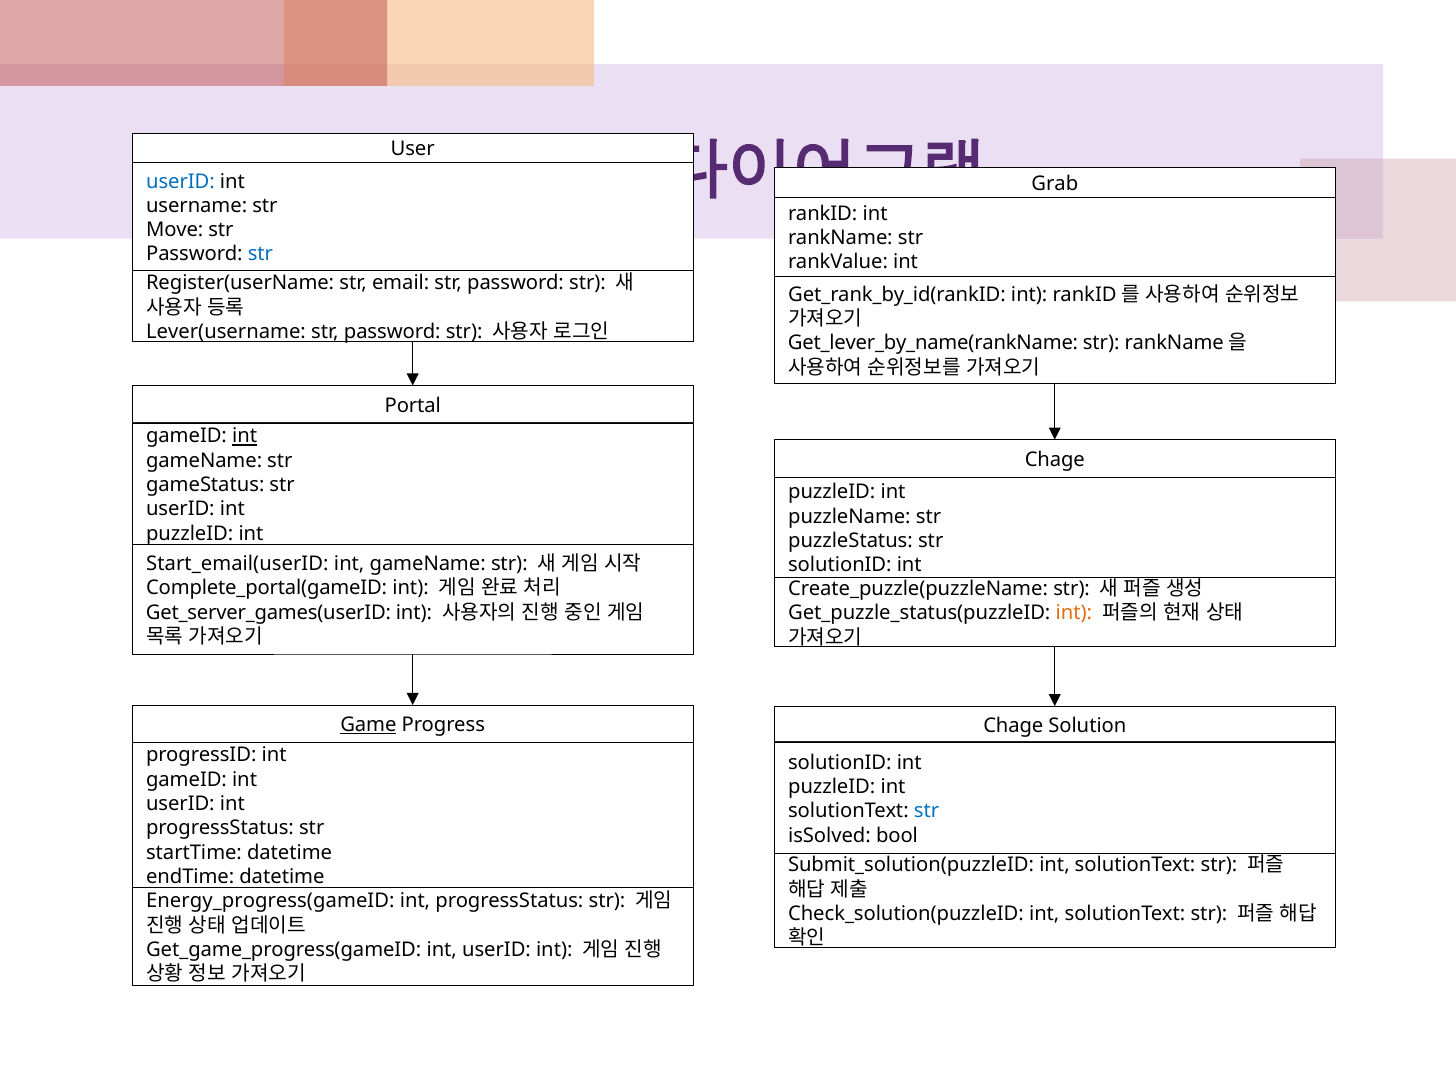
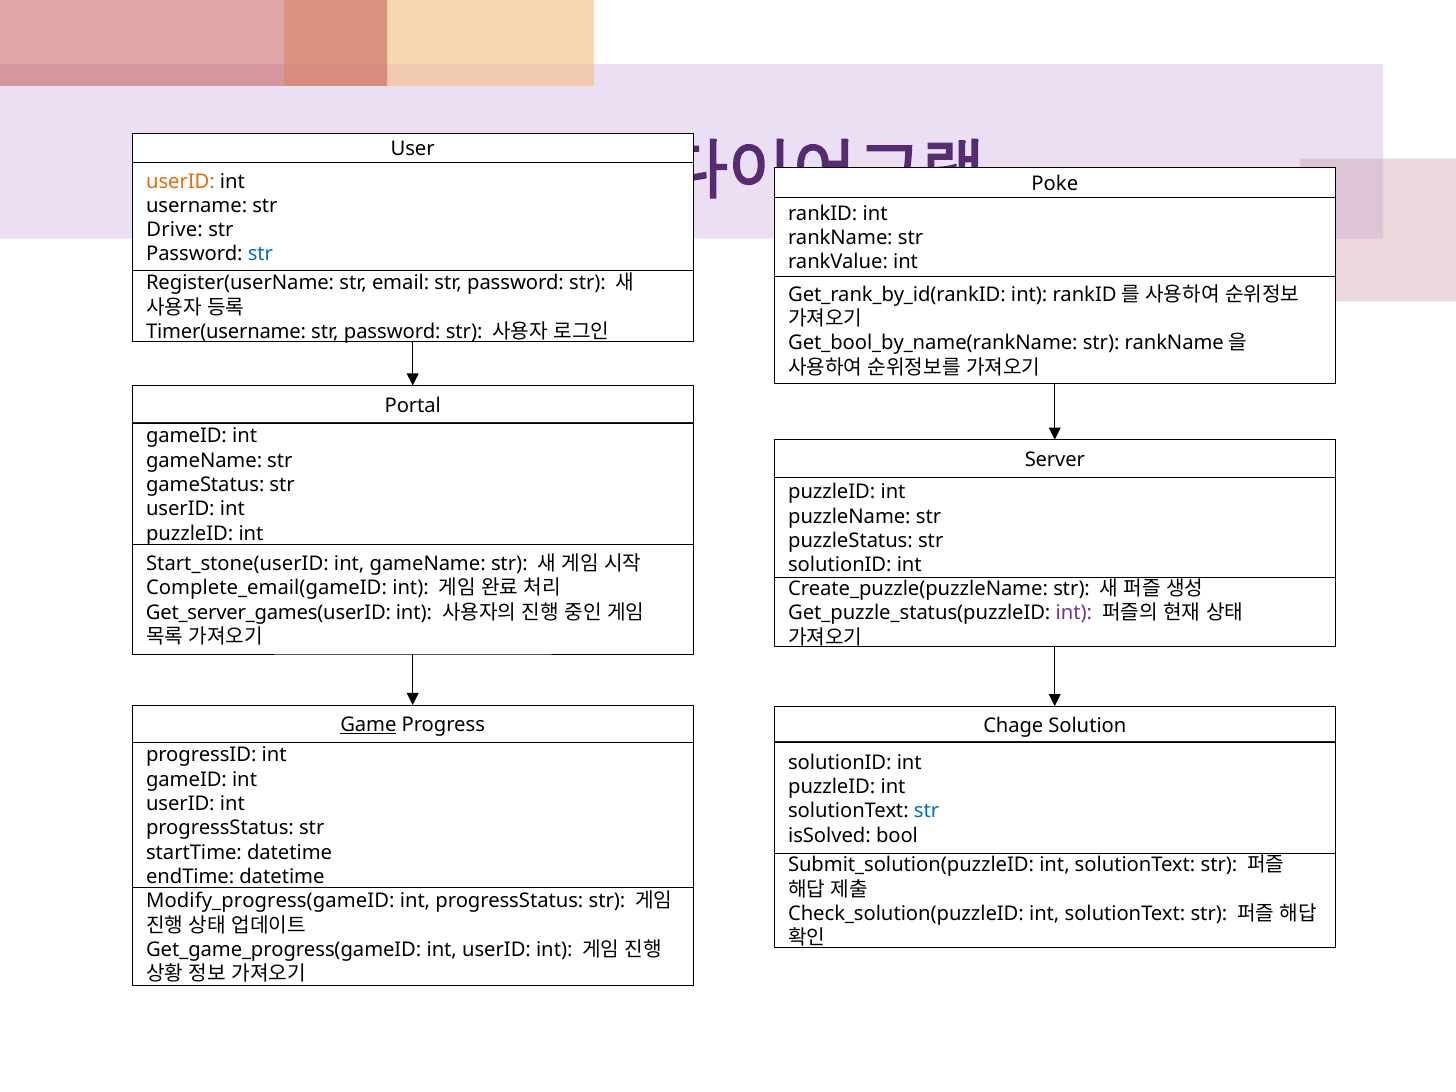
userID colour: blue -> orange (180, 181)
Grab: Grab -> Poke (1055, 184)
Move: Move -> Drive (175, 230)
Lever(username: Lever(username -> Timer(username (226, 332)
Get_lever_by_name(rankName: Get_lever_by_name(rankName -> Get_bool_by_name(rankName (933, 343)
int underline: present -> none (245, 436)
Chage: Chage -> Server (1055, 460)
Start_email(userID: Start_email(userID -> Start_stone(userID (237, 564)
Complete_portal(gameID: Complete_portal(gameID -> Complete_email(gameID (267, 588)
int colour: orange -> purple (1074, 613)
Energy_progress(gameID: Energy_progress(gameID -> Modify_progress(gameID (270, 901)
